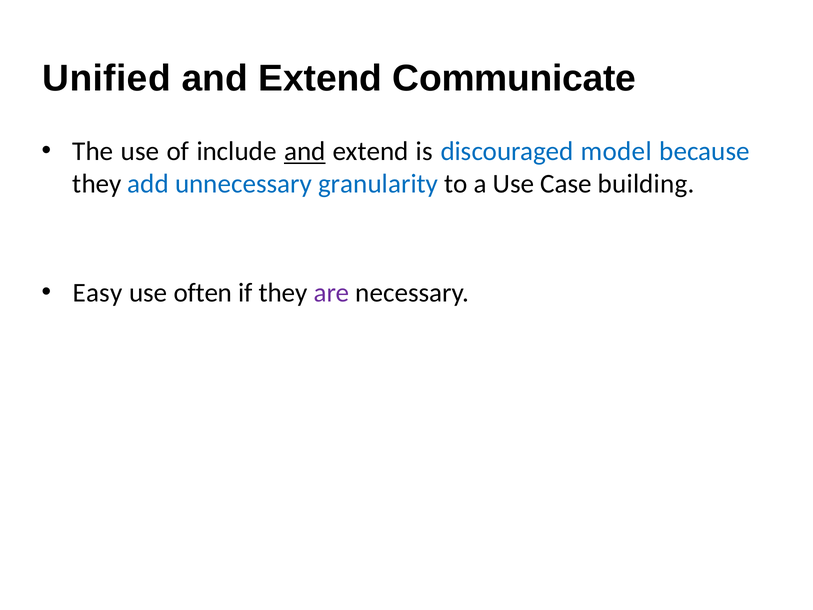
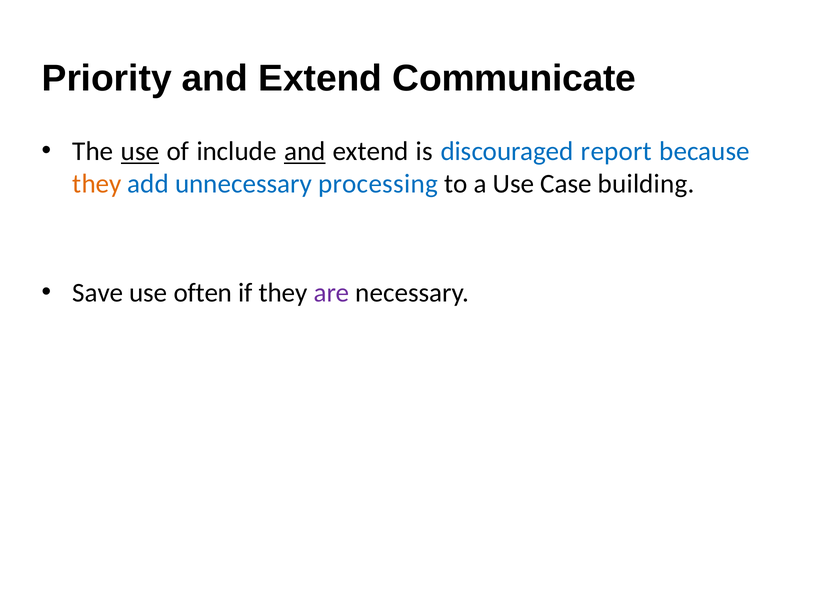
Unified: Unified -> Priority (107, 78)
use underline: none -> present (140, 151)
model: model -> report (616, 151)
they colour: black -> orange (97, 184)
granularity: granularity -> processing (378, 184)
Easy: Easy -> Save (98, 293)
